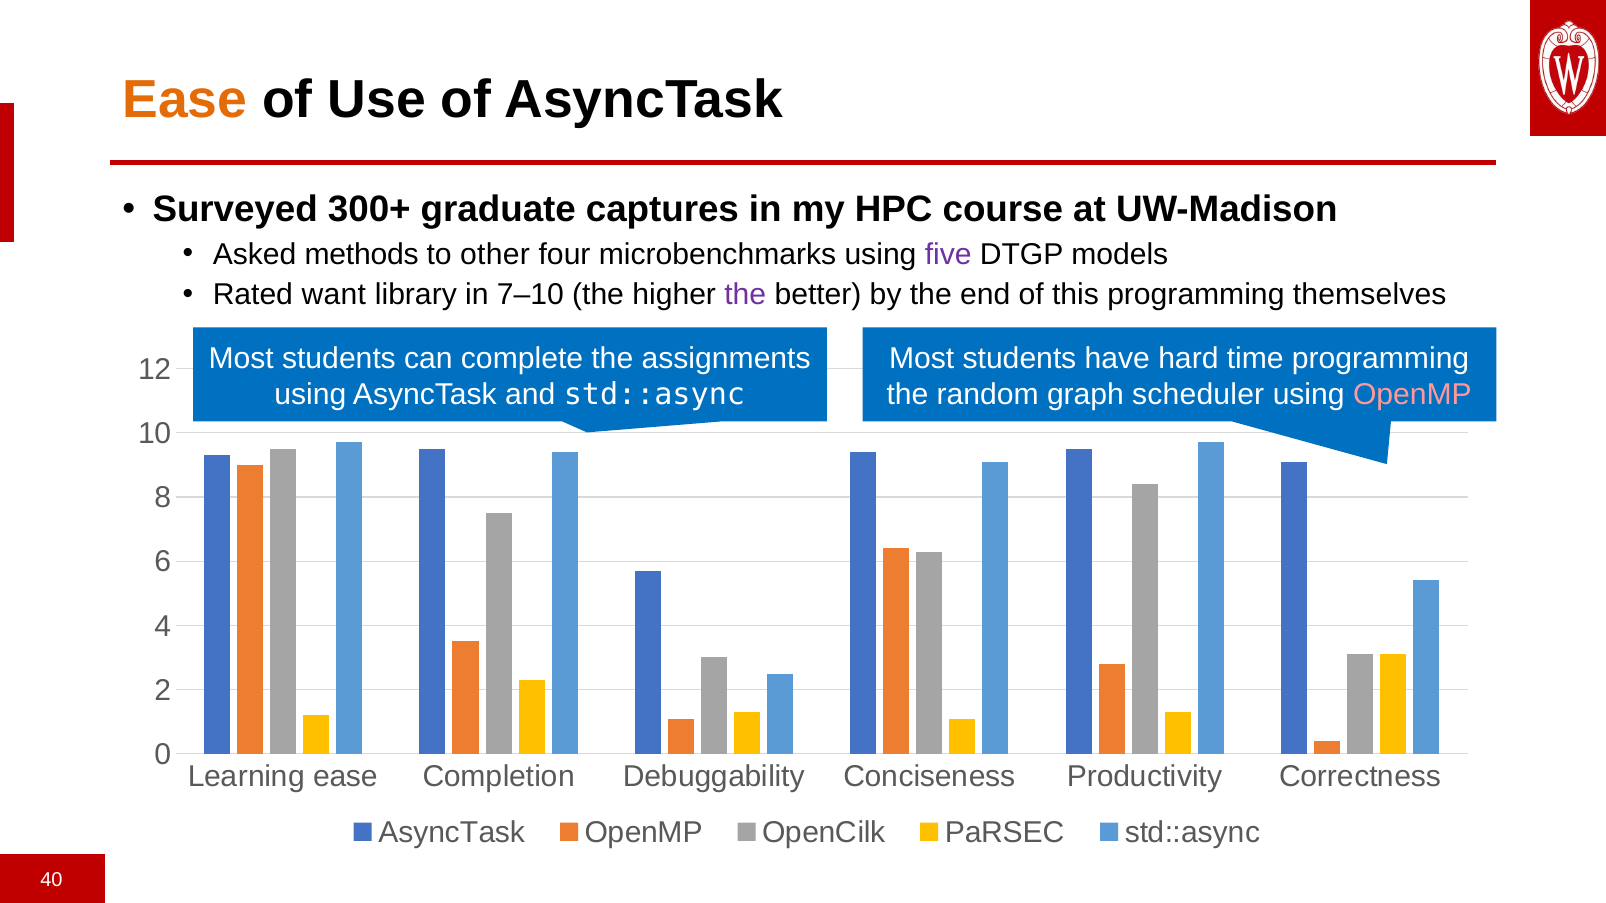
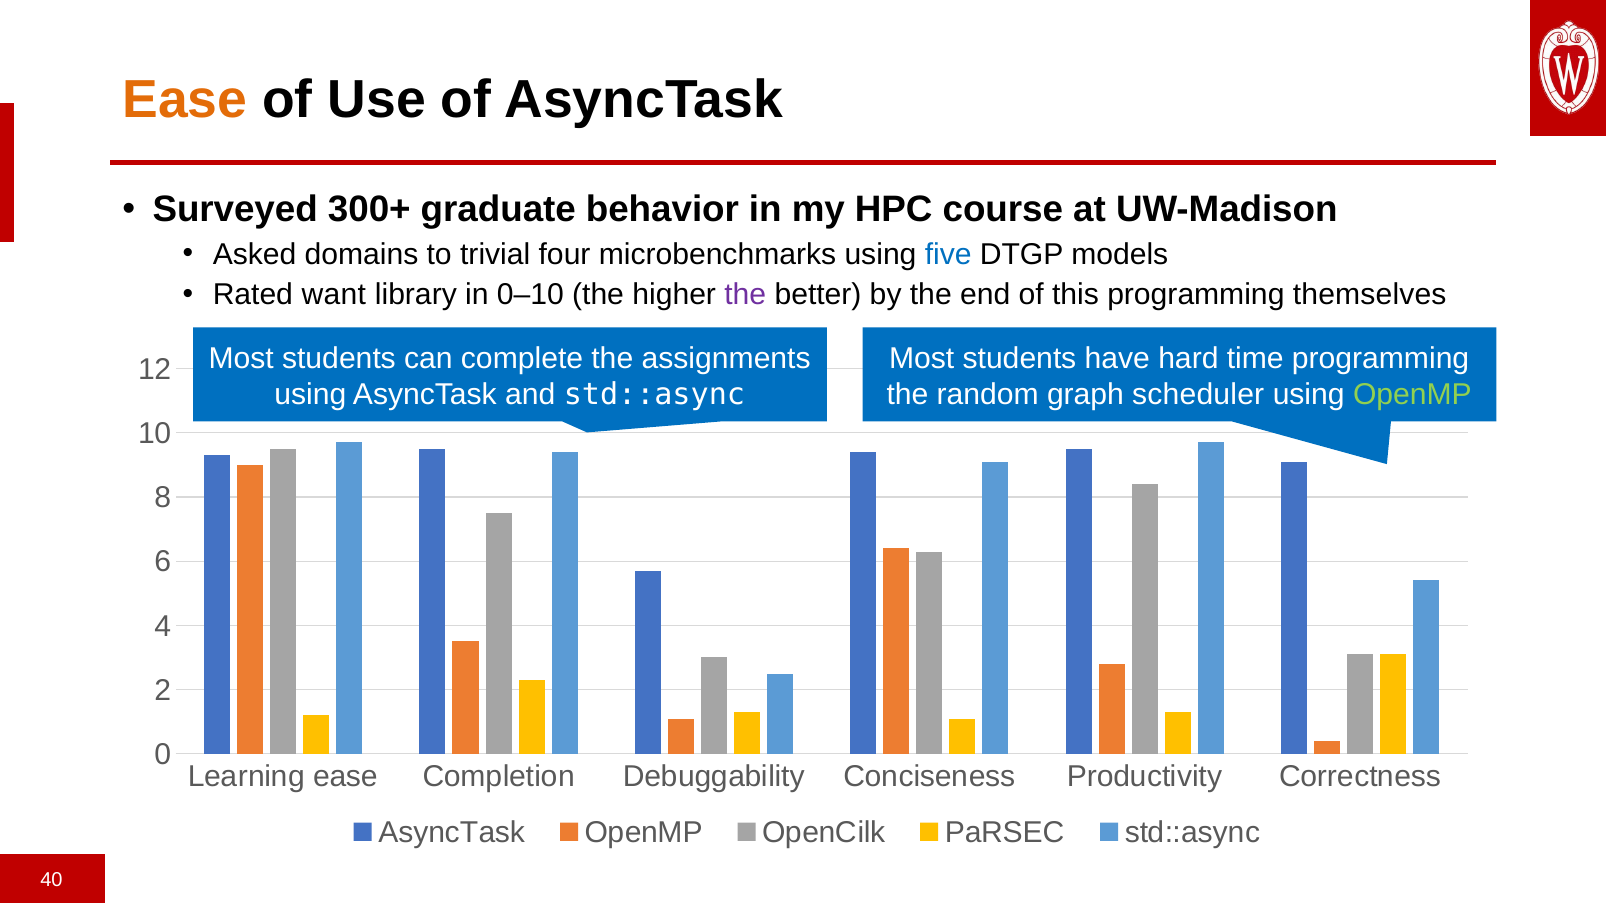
captures: captures -> behavior (662, 210)
methods: methods -> domains (362, 254)
other: other -> trivial (495, 254)
five colour: purple -> blue (948, 254)
7–10: 7–10 -> 0–10 (530, 295)
OpenMP colour: pink -> light green (1412, 395)
